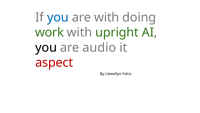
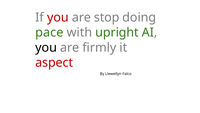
you colour: blue -> red (58, 17)
are with: with -> stop (107, 17)
work: work -> pace (49, 32)
audio: audio -> firmly (99, 47)
